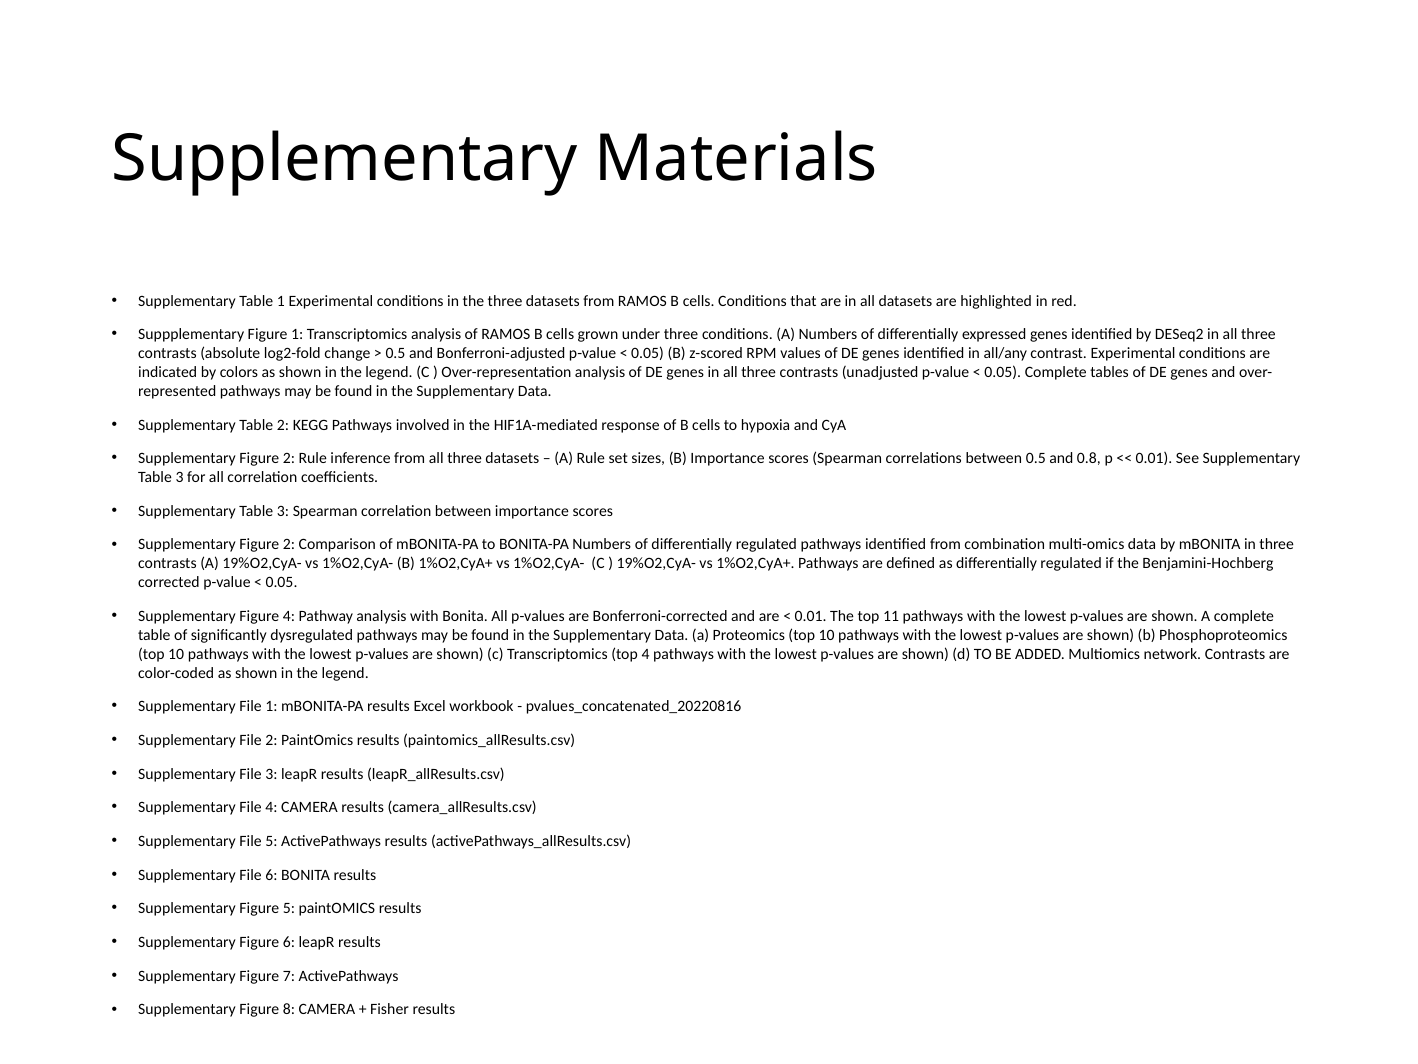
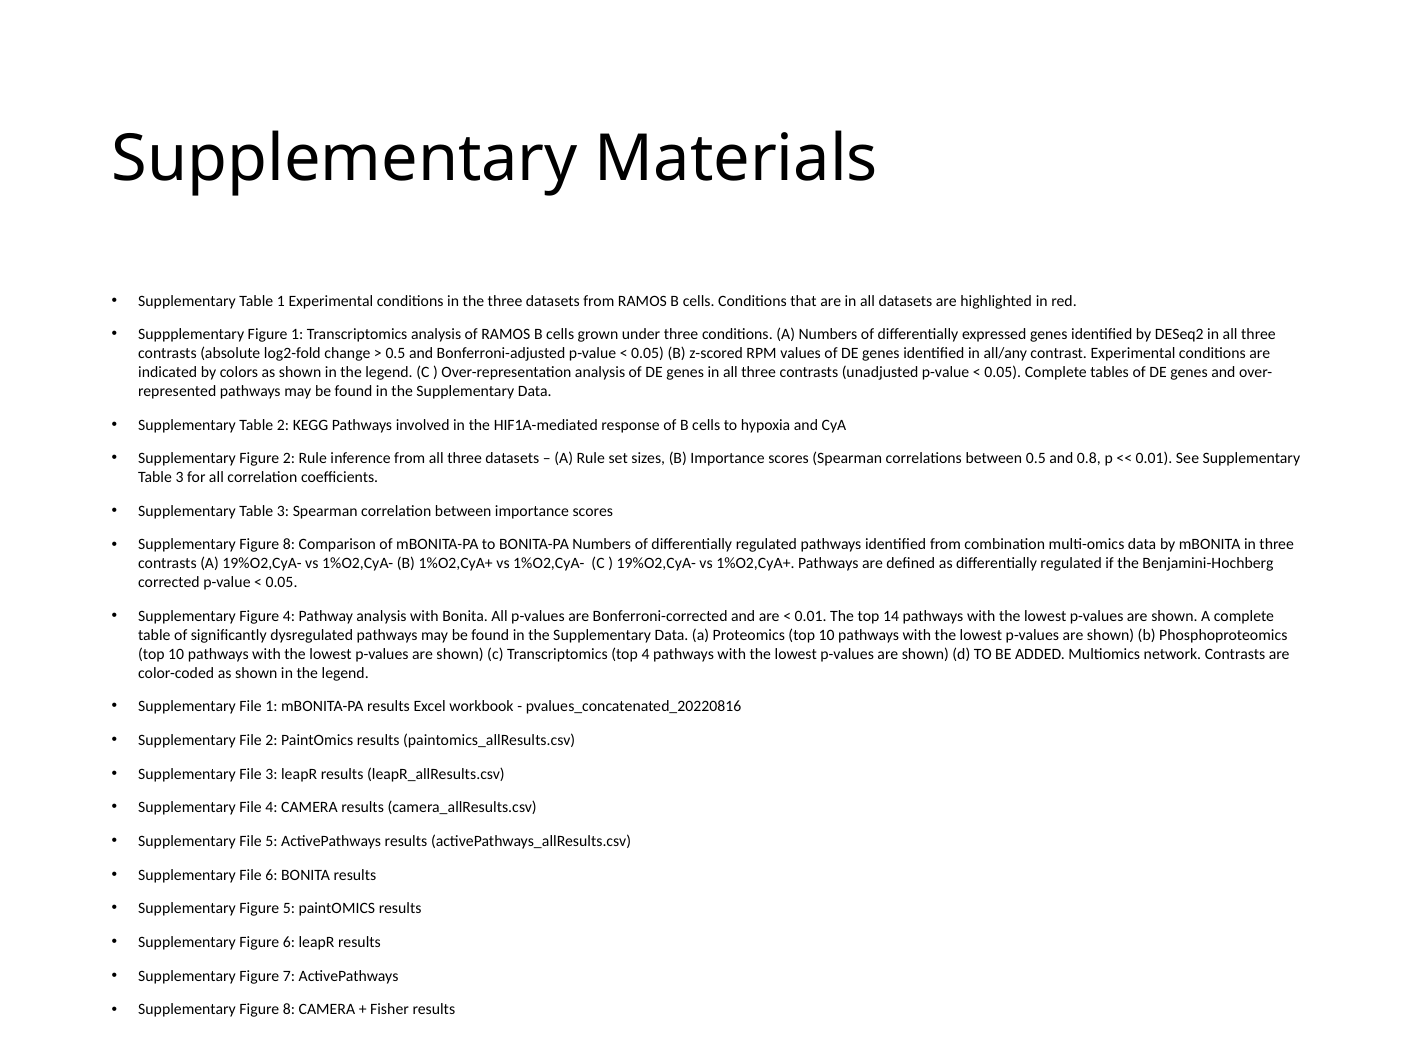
2: 2 -> 8 (289, 545)
11: 11 -> 14 (891, 616)
